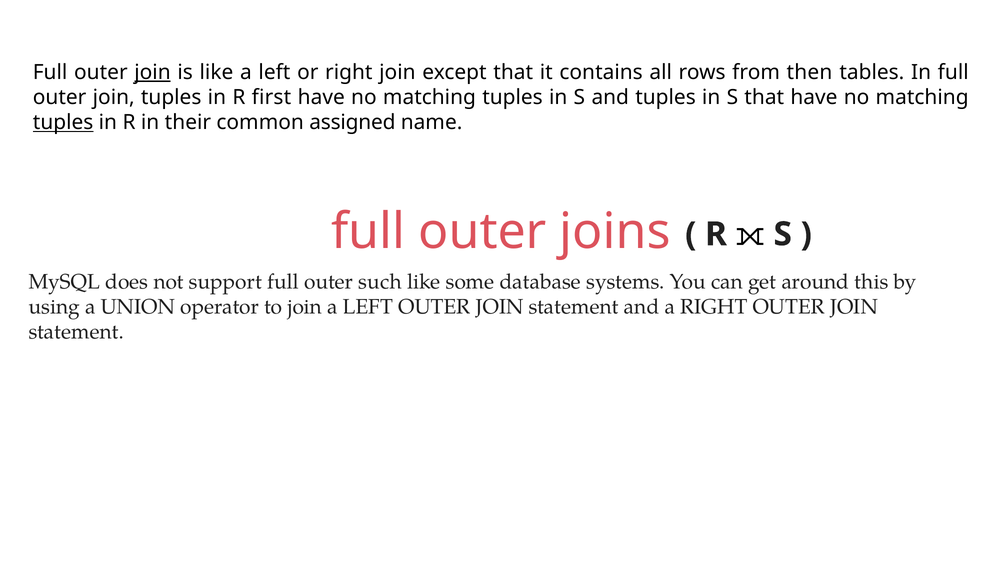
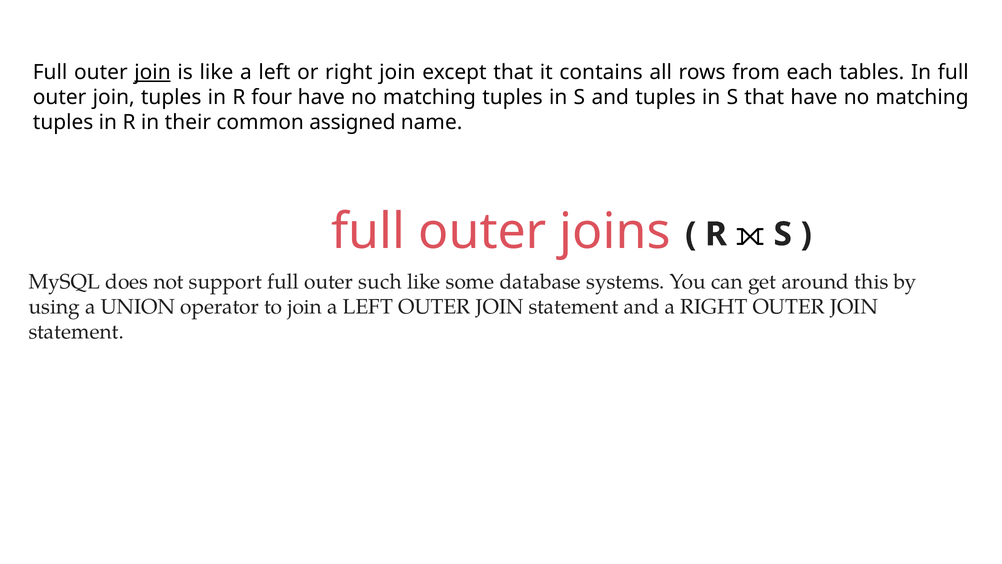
then: then -> each (810, 72)
first: first -> four (272, 97)
tuples underline: present -> none (63, 122)
